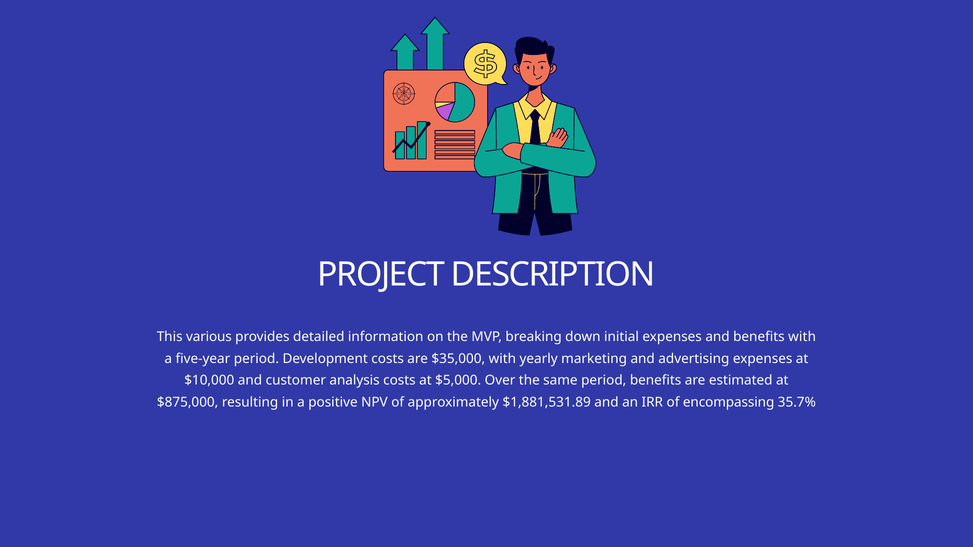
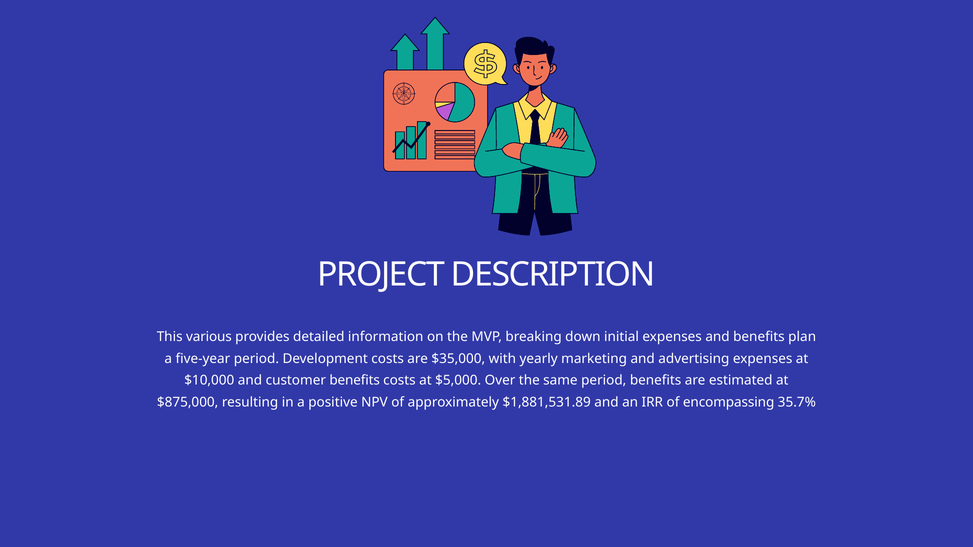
benefits with: with -> plan (802, 337)
customer analysis: analysis -> benefits (355, 381)
